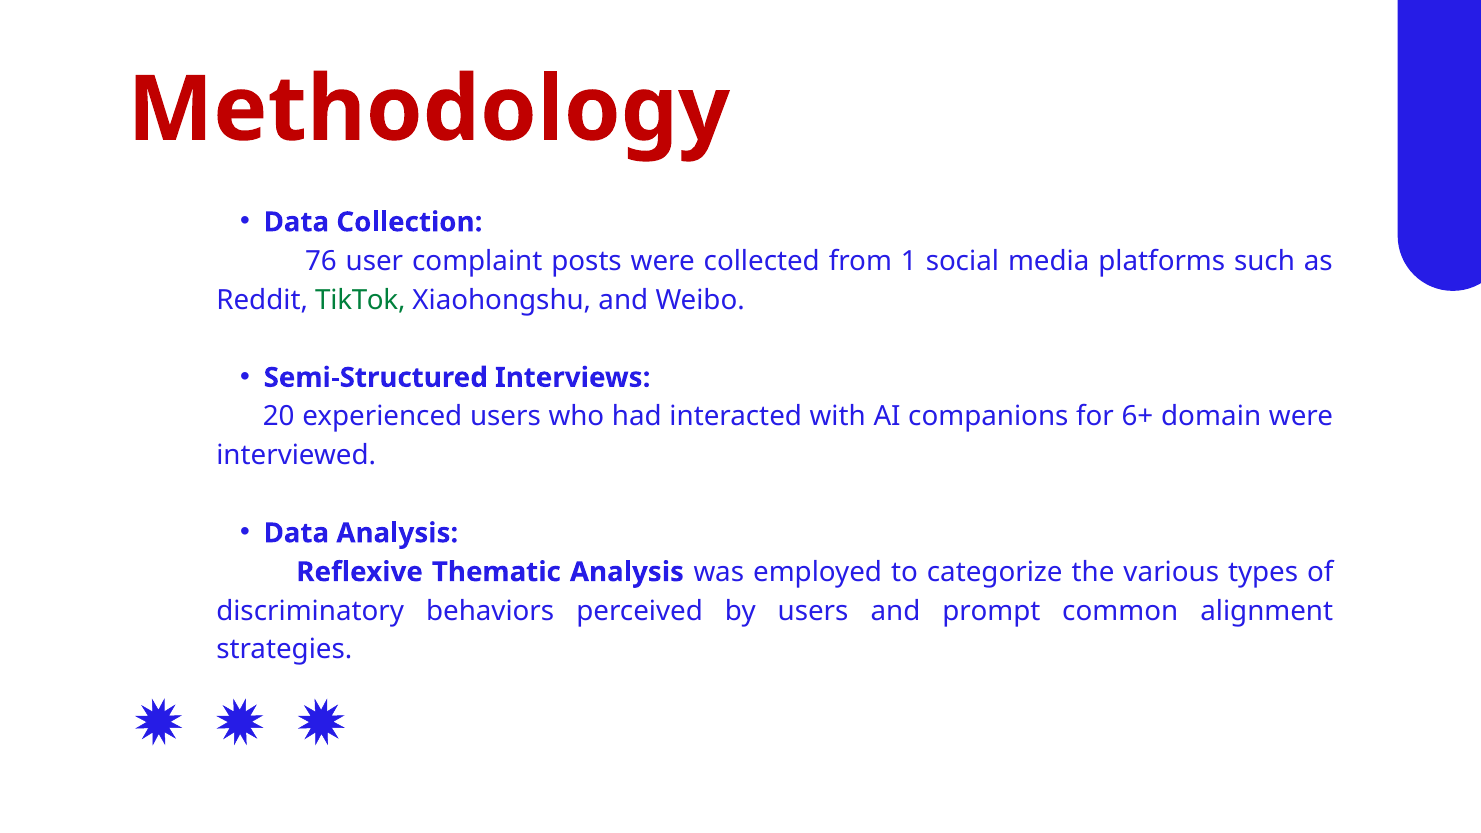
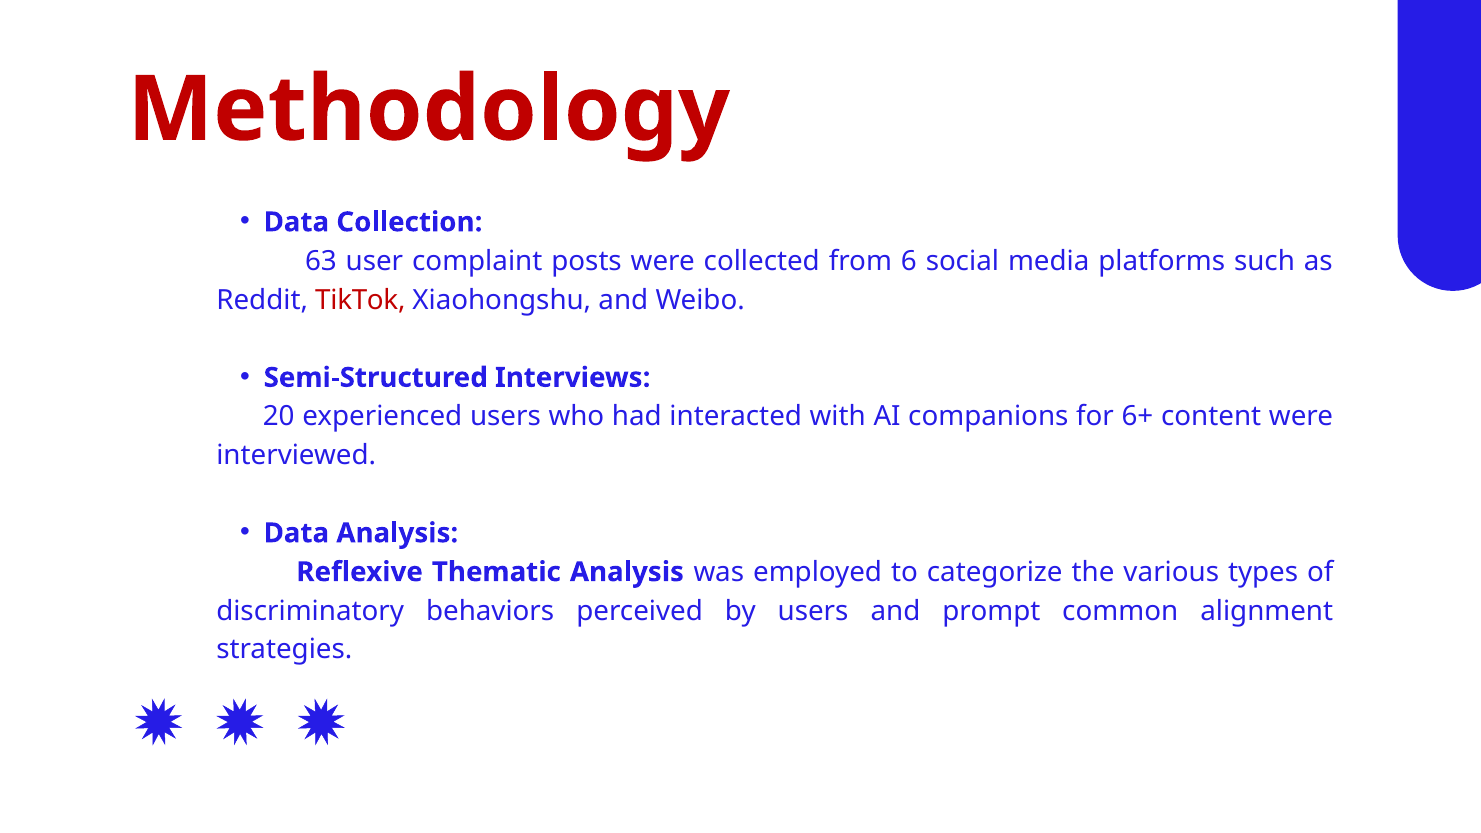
76: 76 -> 63 (321, 261)
1: 1 -> 6 (909, 261)
TikTok colour: green -> red (360, 300)
domain: domain -> content (1211, 417)
